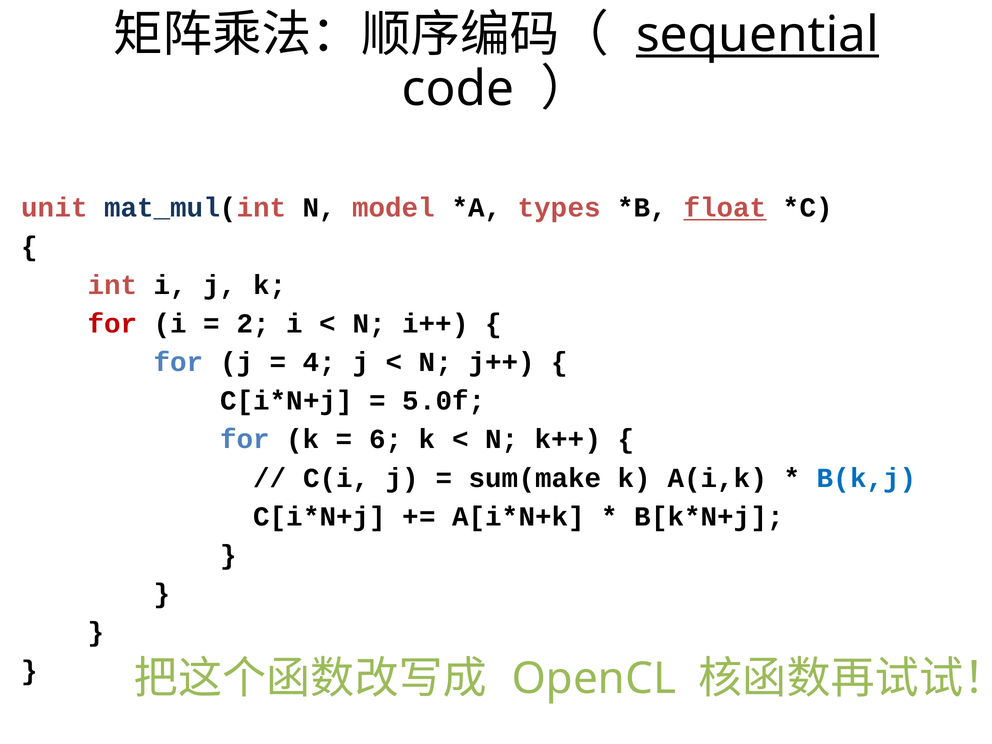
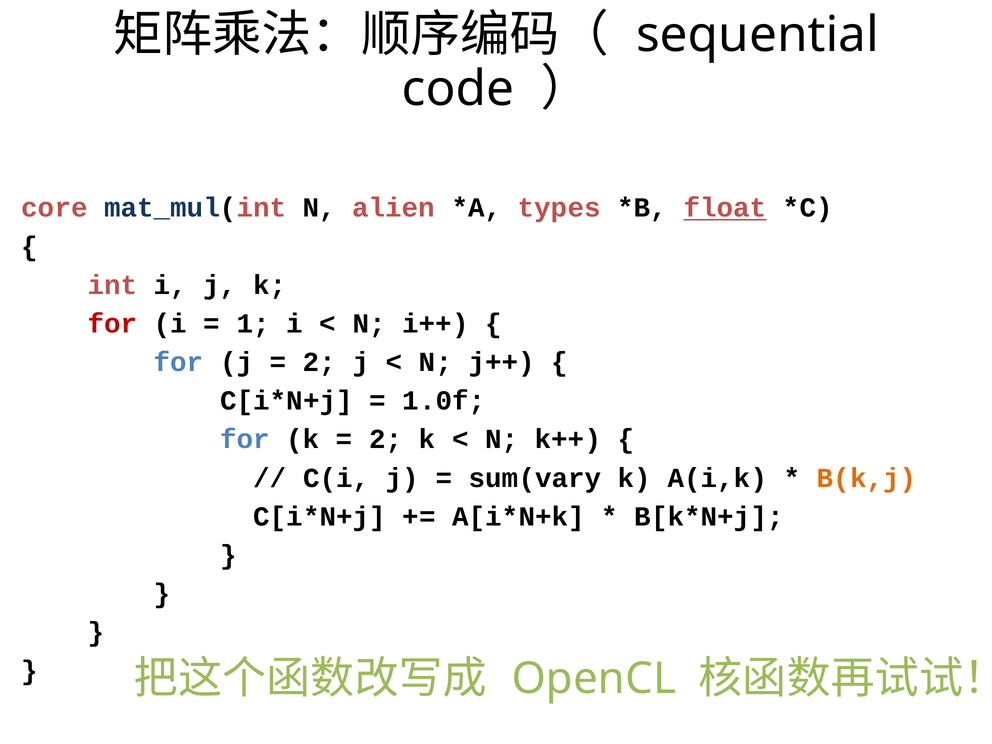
sequential underline: present -> none (758, 35)
unit: unit -> core (55, 208)
model: model -> alien (394, 208)
2: 2 -> 1 (253, 324)
4: 4 -> 2 (319, 362)
5.0f: 5.0f -> 1.0f (444, 401)
6: 6 -> 2 (386, 439)
sum(make: sum(make -> sum(vary (535, 478)
B(k,j colour: blue -> orange (867, 478)
